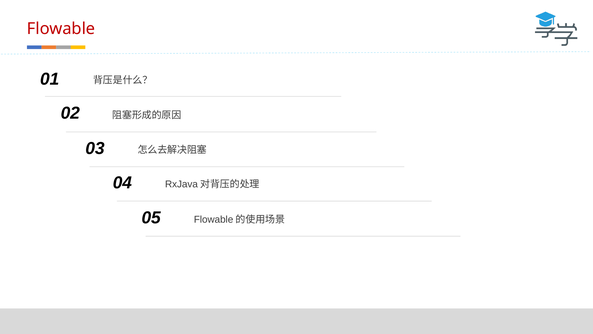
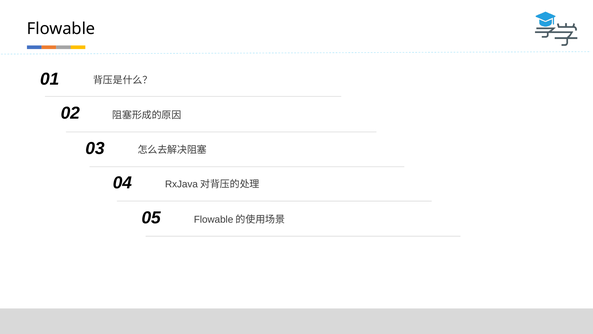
Flowable colour: red -> black (61, 29)
